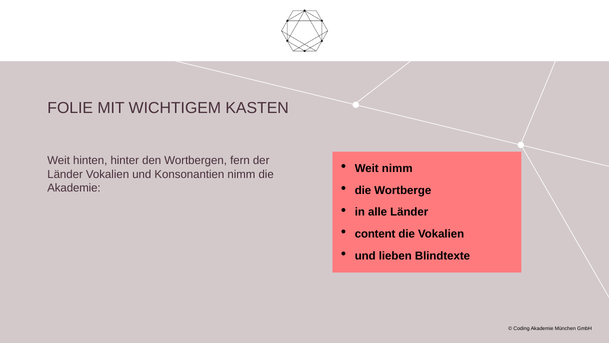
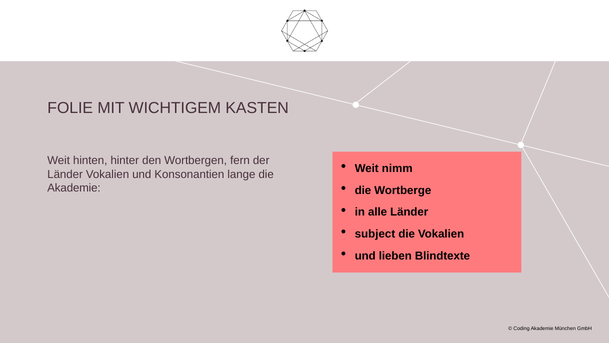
Konsonantien nimm: nimm -> lange (241, 174)
content: content -> subject (375, 234)
